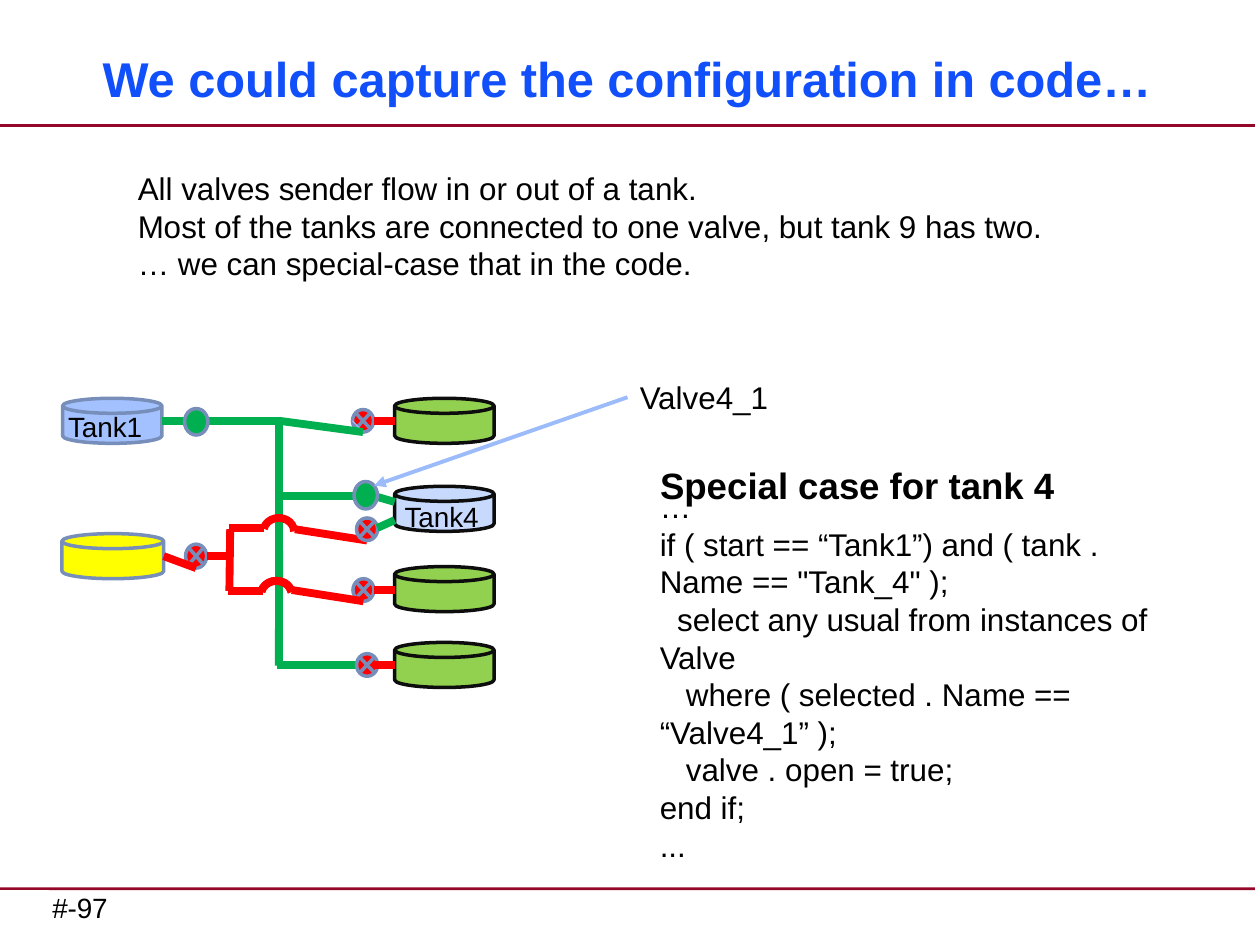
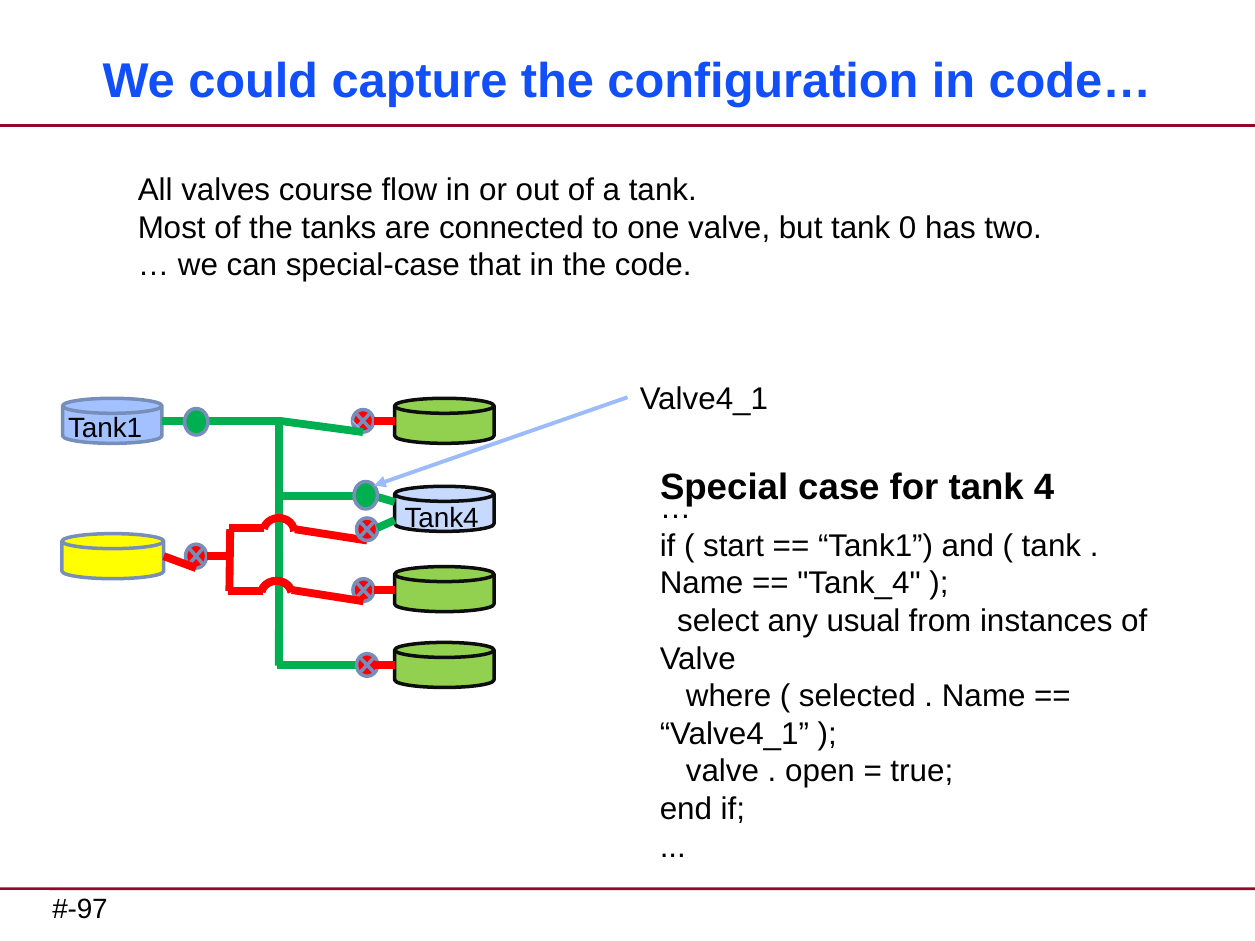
sender: sender -> course (326, 190)
9: 9 -> 0 (908, 228)
